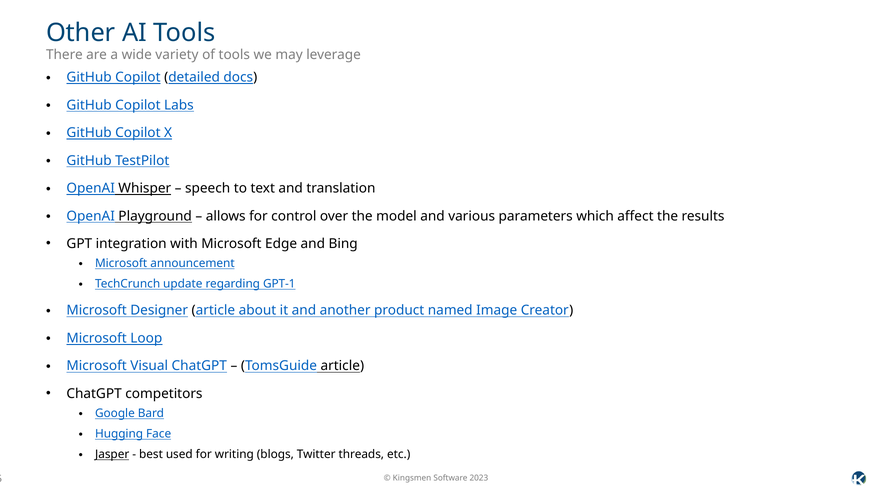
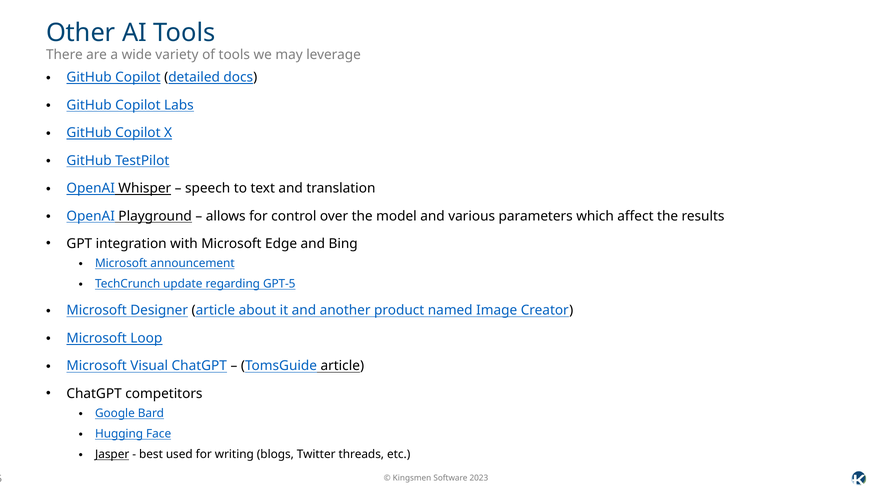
GPT-1: GPT-1 -> GPT-5 (279, 284)
